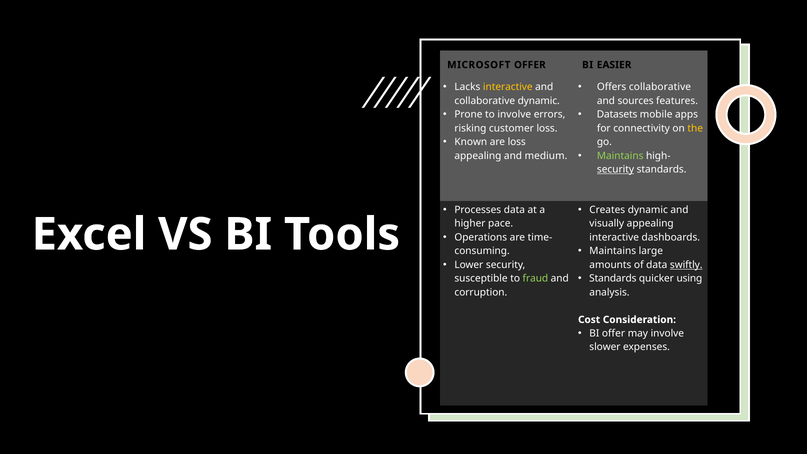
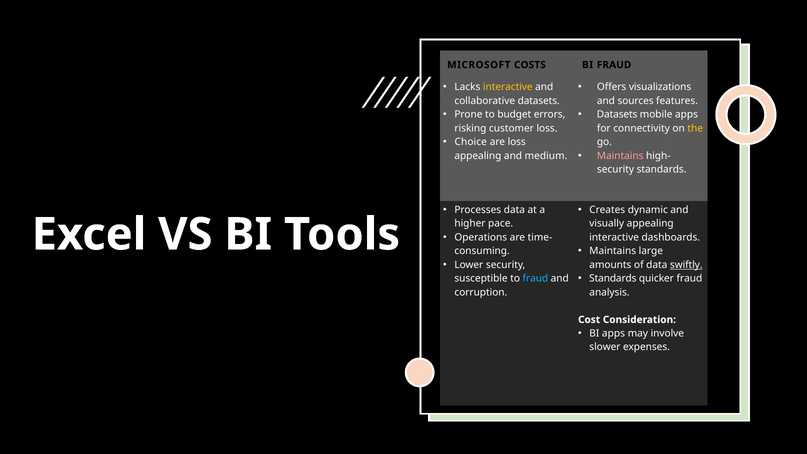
MICROSOFT OFFER: OFFER -> COSTS (530, 65)
BI EASIER: EASIER -> FRAUD (614, 65)
Offers collaborative: collaborative -> visualizations (660, 87)
collaborative dynamic: dynamic -> datasets (539, 101)
to involve: involve -> budget (514, 115)
Known: Known -> Choice (471, 142)
Maintains colour: light green -> pink (620, 156)
security underline: present -> none (615, 169)
quicker using: using -> fraud (689, 278)
fraud colour: light green -> light blue (535, 278)
BI offer: offer -> apps (613, 333)
